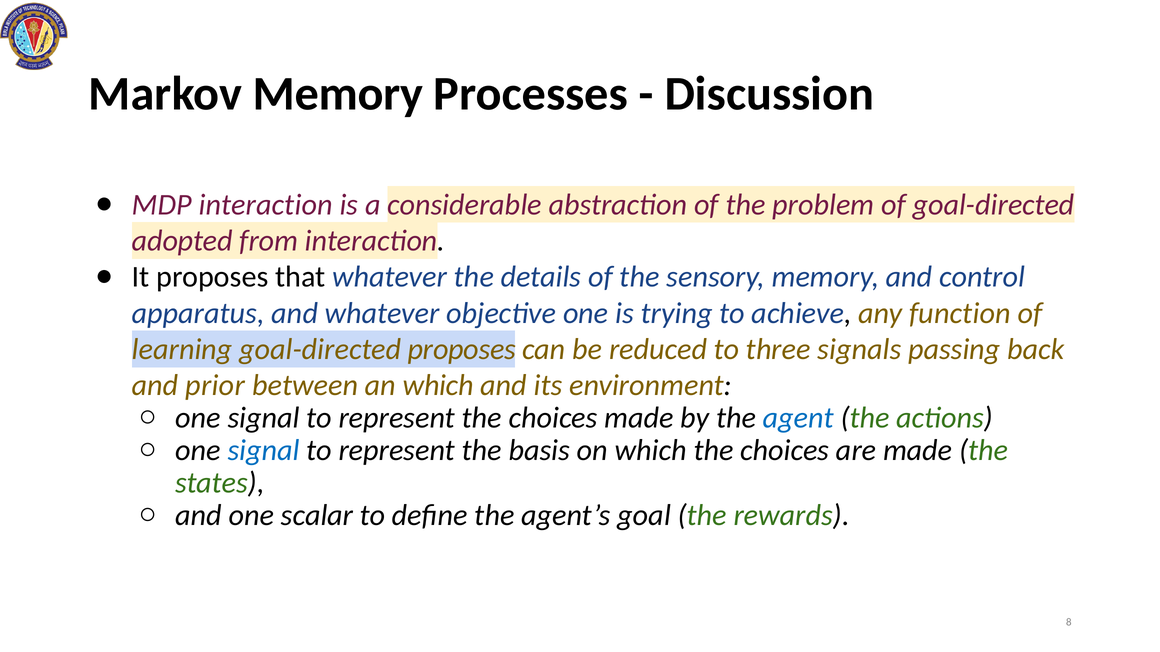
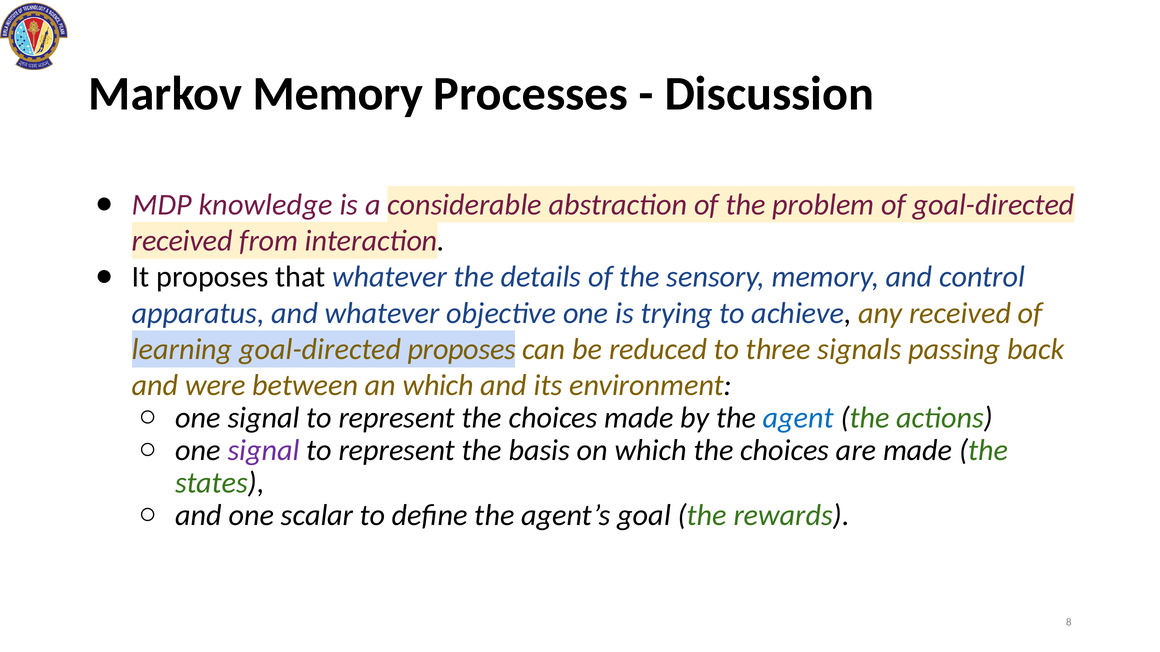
MDP interaction: interaction -> knowledge (266, 205)
adopted: adopted -> received (182, 241)
any function: function -> received (960, 313)
prior: prior -> were (215, 386)
signal colour: blue -> purple (264, 450)
